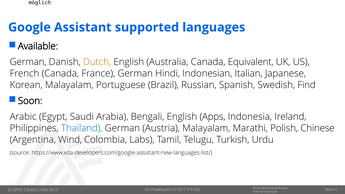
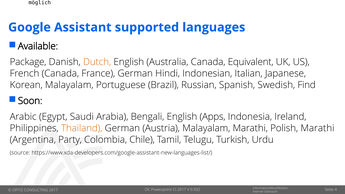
German: German -> Package (28, 62)
Thailand colour: blue -> orange (82, 128)
Polish Chinese: Chinese -> Marathi (317, 128)
Wind: Wind -> Party (70, 140)
Labs: Labs -> Chile (142, 140)
